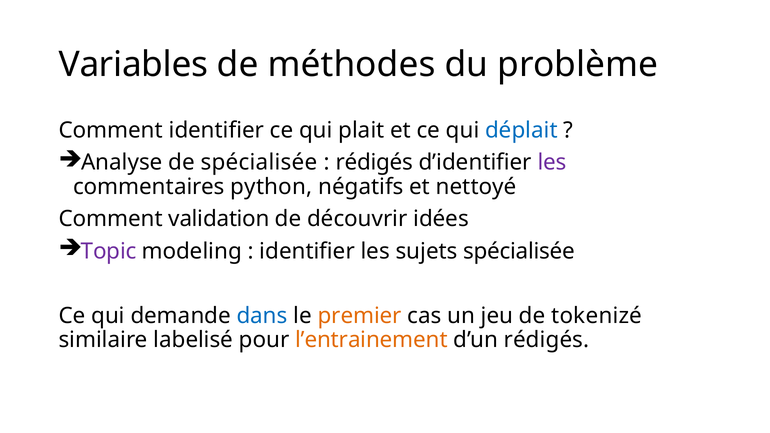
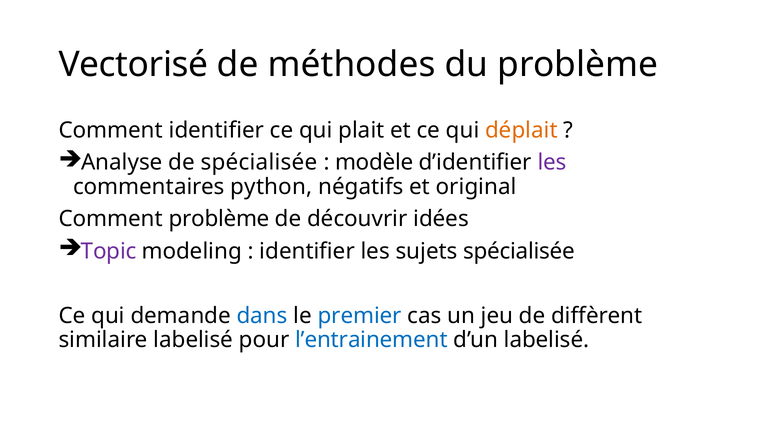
Variables: Variables -> Vectorisé (133, 65)
déplait colour: blue -> orange (521, 130)
rédigés: rédigés -> modèle (374, 162)
nettoyé: nettoyé -> original (476, 187)
Comment validation: validation -> problème (219, 219)
premier colour: orange -> blue (360, 316)
tokenizé: tokenizé -> diffèrent (597, 316)
l’entrainement colour: orange -> blue (371, 340)
d’un rédigés: rédigés -> labelisé (547, 340)
